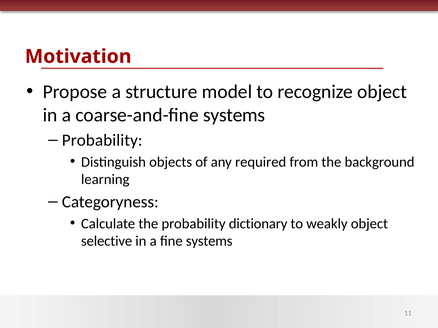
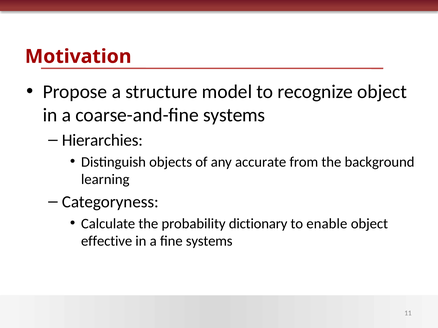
Probability: Probability -> Hierarchies (102, 140)
required: required -> accurate (261, 162)
weakly: weakly -> enable (327, 224)
selective: selective -> effective (107, 241)
